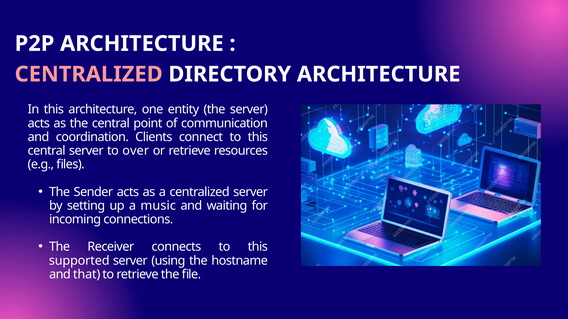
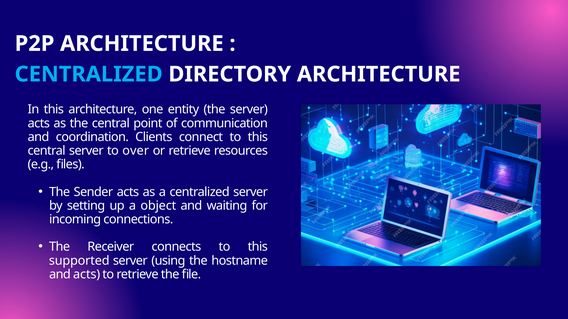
CENTRALIZED colour: pink -> light blue (89, 74)
music: music -> object (158, 206)
and that: that -> acts (87, 275)
